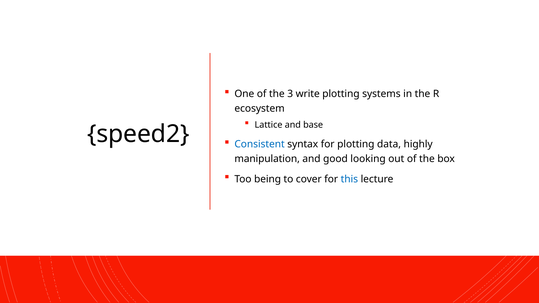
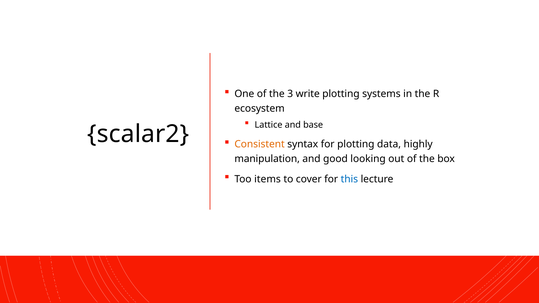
speed2: speed2 -> scalar2 (138, 134)
Consistent colour: blue -> orange (260, 144)
being: being -> items (267, 179)
